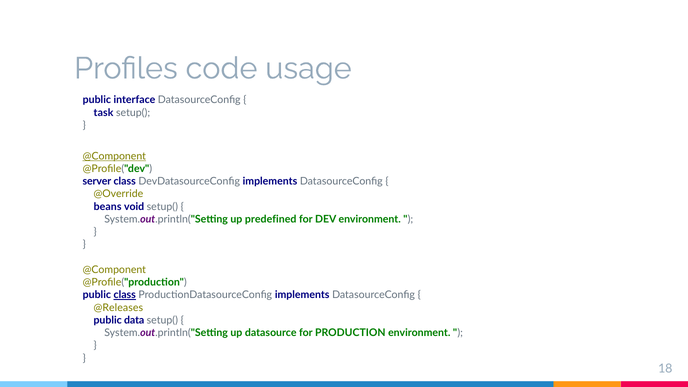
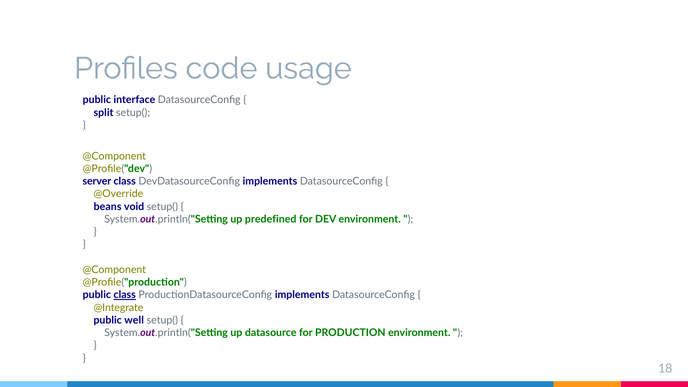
task: task -> split (104, 113)
@Component underline: present -> none (114, 156)
@Releases: @Releases -> @Integrate (118, 308)
data: data -> well (134, 320)
